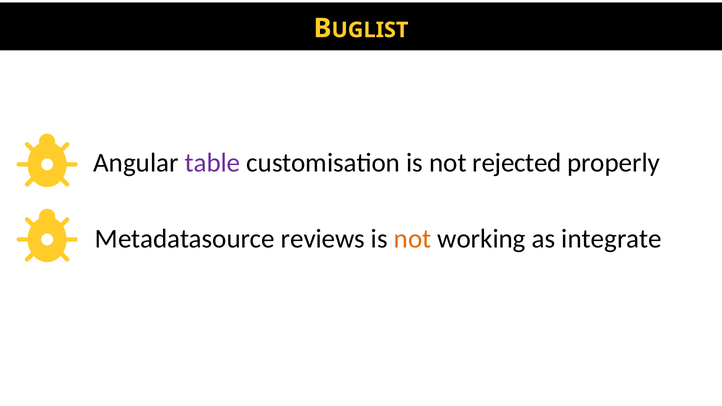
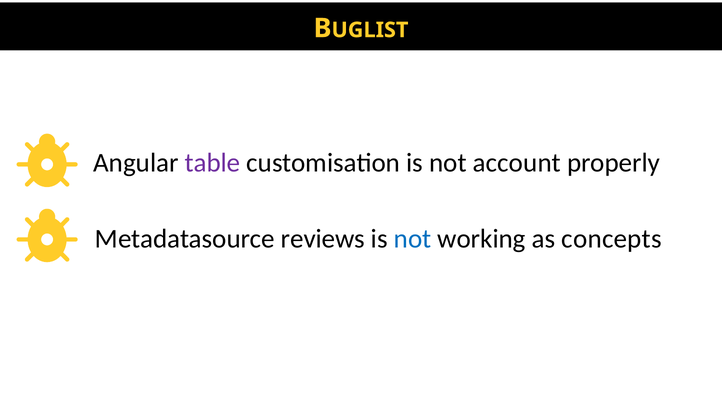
rejected: rejected -> account (517, 163)
not colour: orange -> blue (413, 239)
integrate: integrate -> concepts (612, 239)
